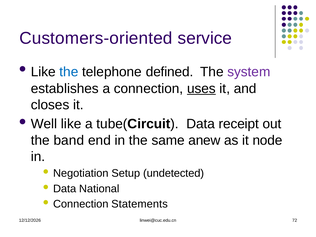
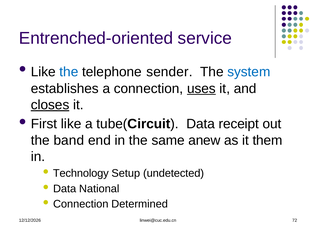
Customers-oriented: Customers-oriented -> Entrenched-oriented (96, 38)
defined: defined -> sender (169, 72)
system colour: purple -> blue (249, 72)
closes underline: none -> present (50, 105)
Well: Well -> First (44, 124)
node: node -> them (267, 140)
Negotiation: Negotiation -> Technology (81, 173)
Statements: Statements -> Determined (140, 204)
